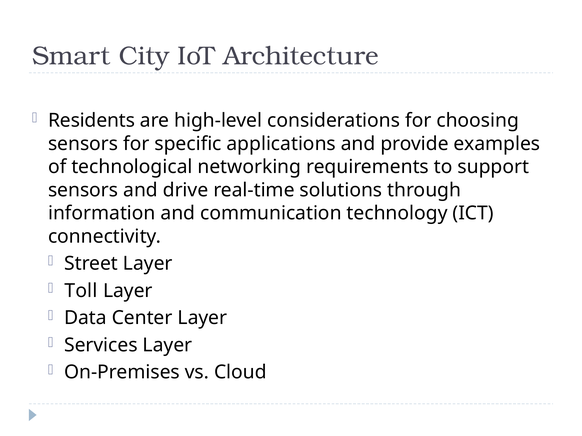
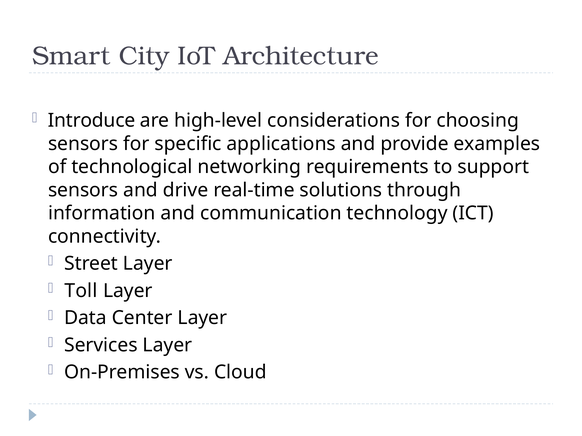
Residents: Residents -> Introduce (92, 121)
